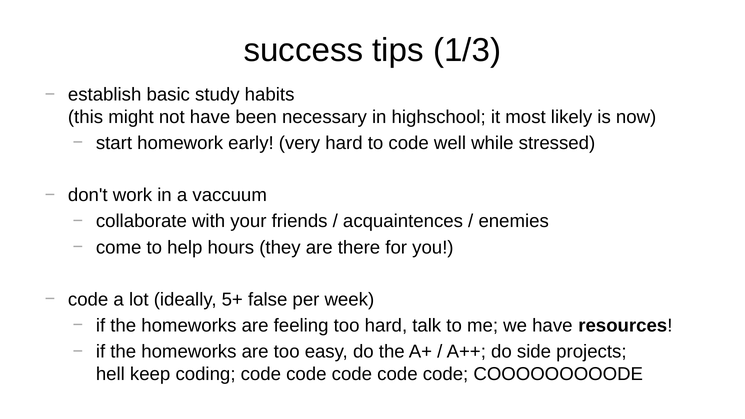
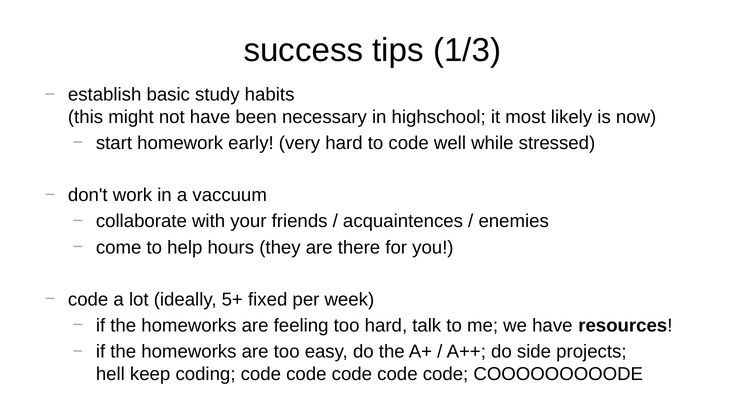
false: false -> fixed (268, 300)
